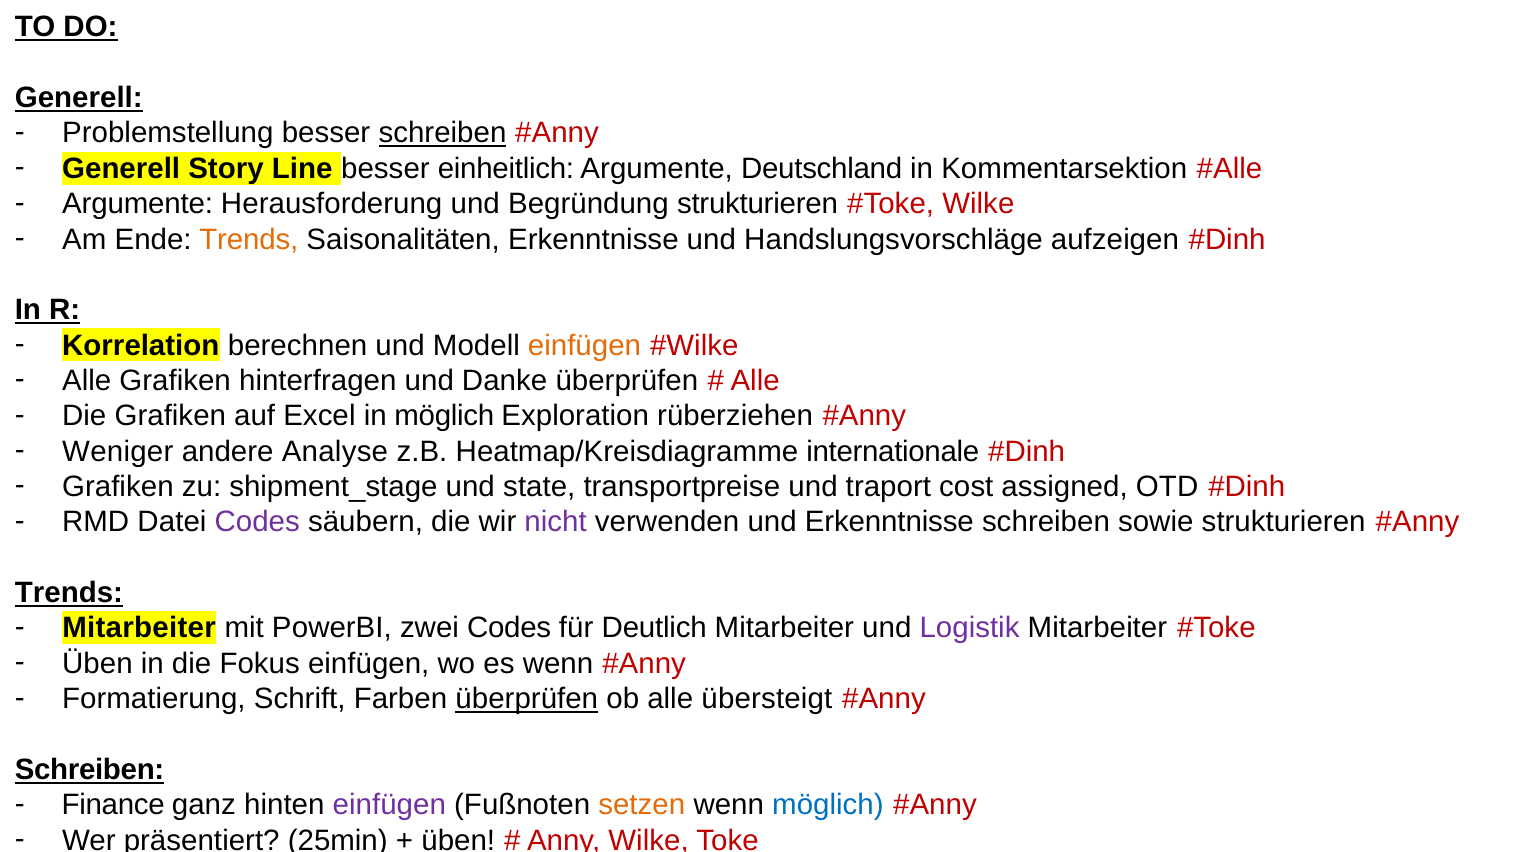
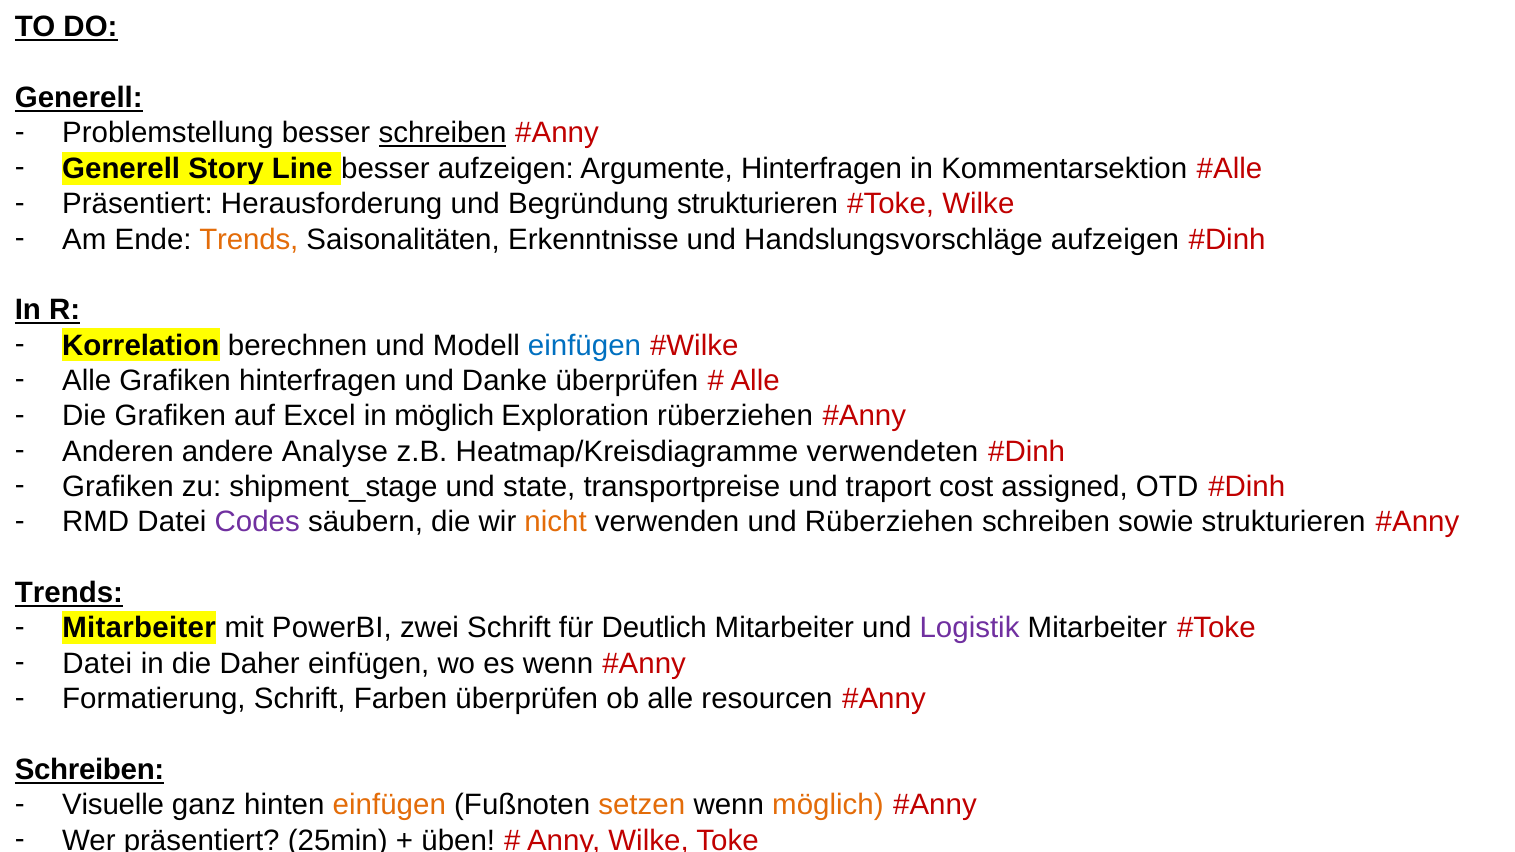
besser einheitlich: einheitlich -> aufzeigen (506, 169)
Argumente Deutschland: Deutschland -> Hinterfragen (822, 169)
Argumente: Argumente -> Präsentiert (138, 204)
einfügen colour: orange -> blue (584, 345)
Weniger: Weniger -> Anderen (118, 452)
internationale: internationale -> verwendeten (893, 452)
nicht colour: purple -> orange (556, 522)
und Erkenntnisse: Erkenntnisse -> Rüberziehen (889, 522)
zwei Codes: Codes -> Schrift (509, 628)
Üben: Üben -> Datei (97, 664)
Fokus: Fokus -> Daher (260, 664)
überprüfen underline: present -> none (527, 699)
übersteigt: übersteigt -> resourcen (767, 699)
Finance: Finance -> Visuelle (113, 805)
einfügen colour: purple -> orange (389, 805)
möglich colour: blue -> orange (828, 805)
